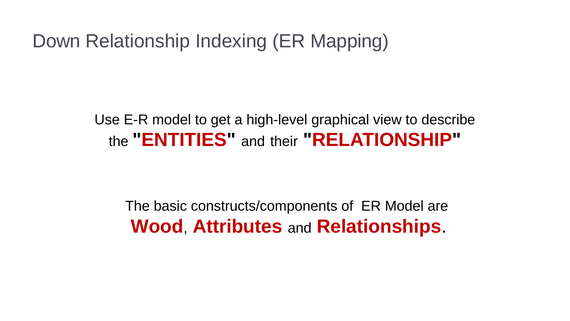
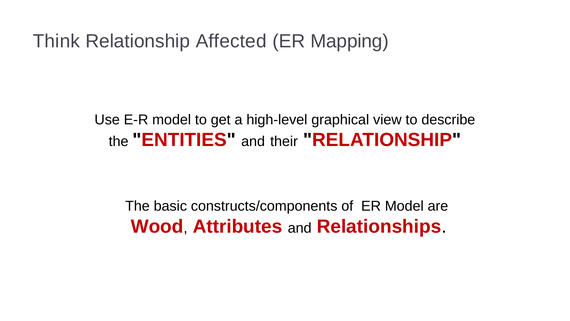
Down: Down -> Think (56, 41)
Indexing: Indexing -> Affected (231, 41)
